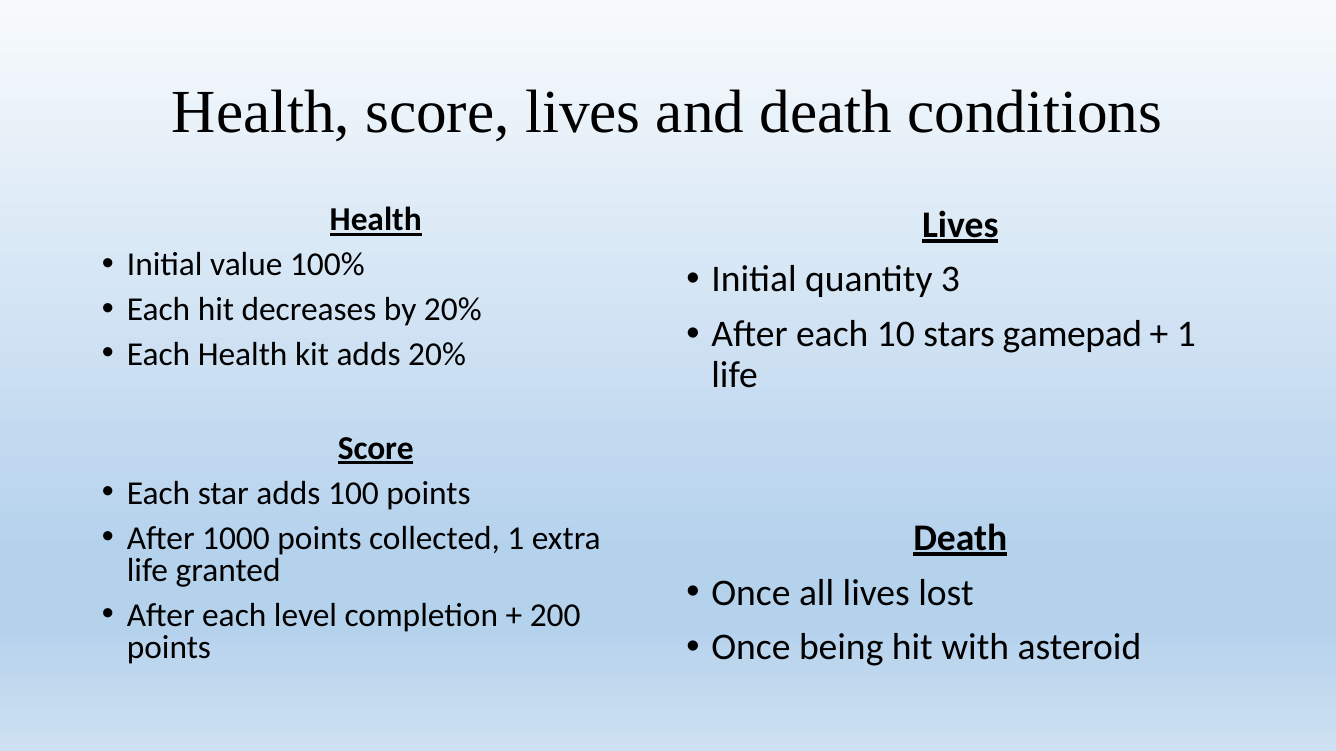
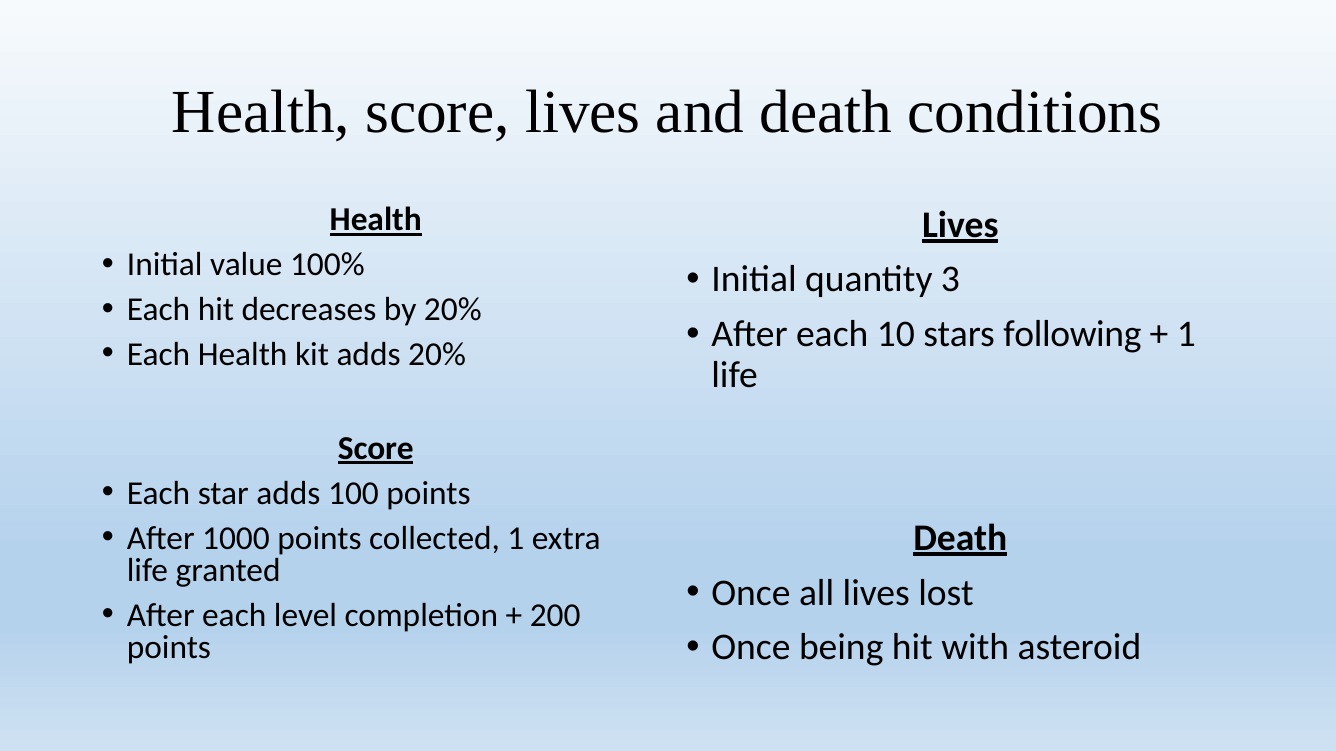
gamepad: gamepad -> following (1072, 334)
